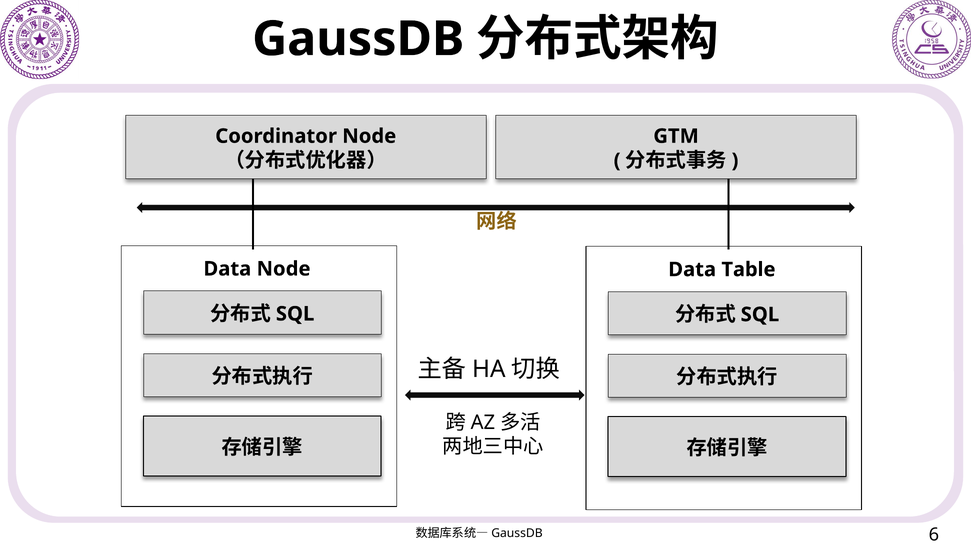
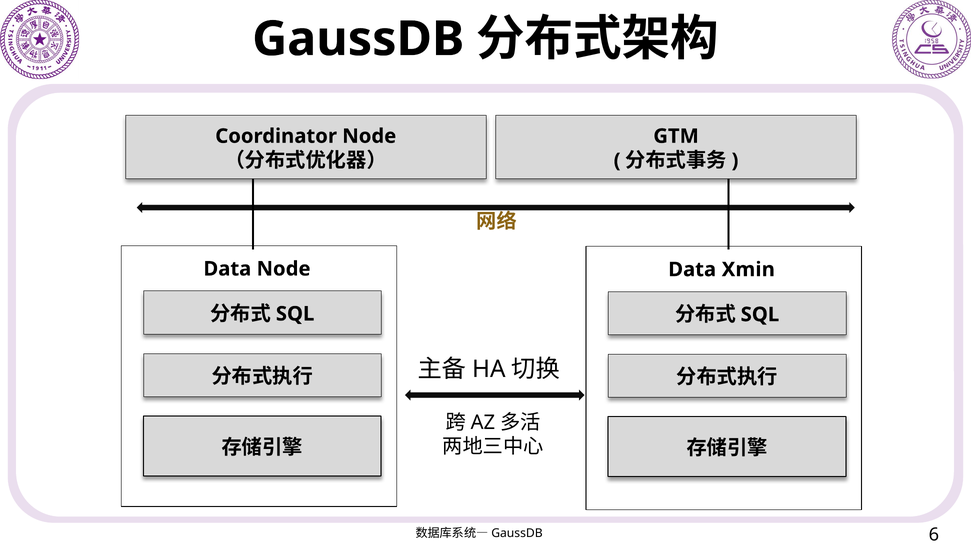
Table: Table -> Xmin (748, 270)
